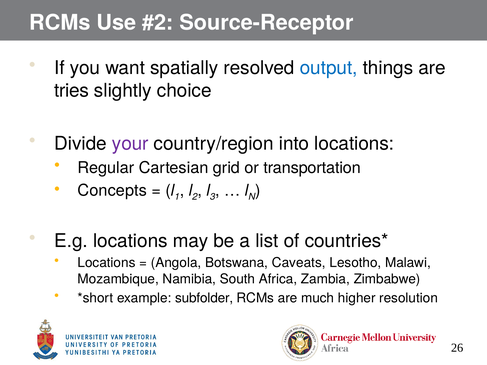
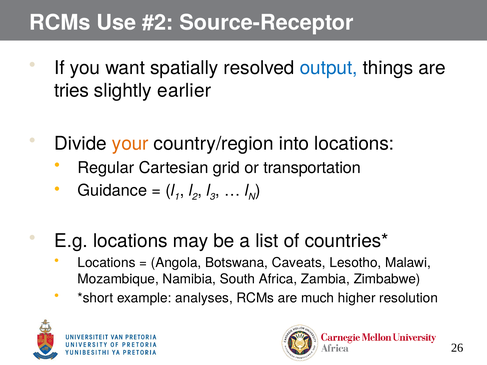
choice: choice -> earlier (184, 91)
your colour: purple -> orange (130, 144)
Concepts: Concepts -> Guidance (112, 191)
subfolder: subfolder -> analyses (204, 298)
